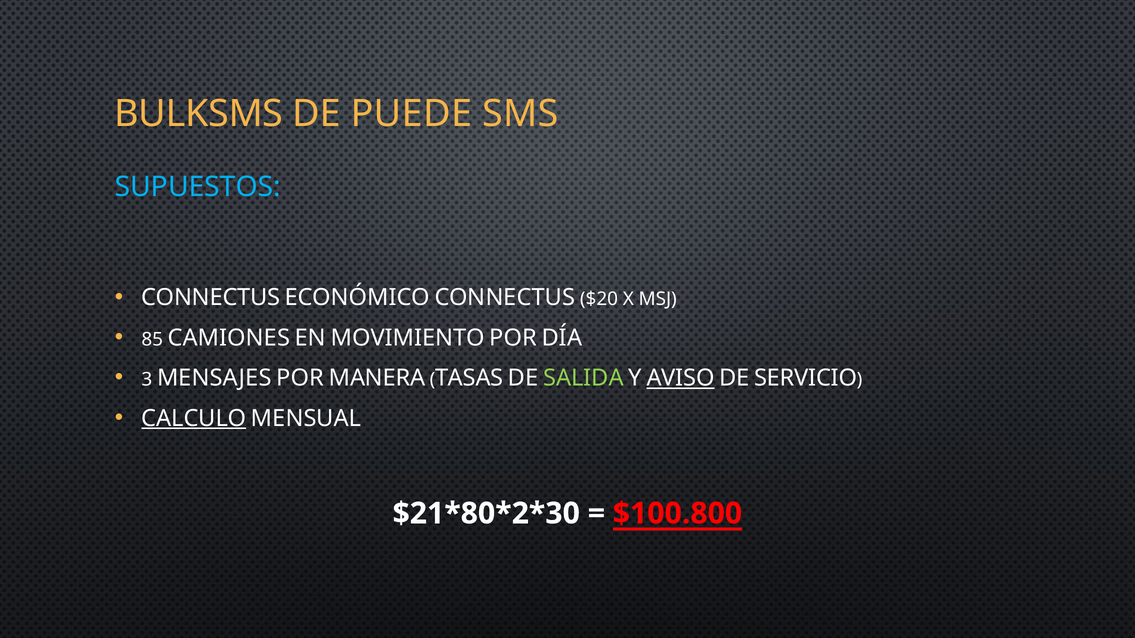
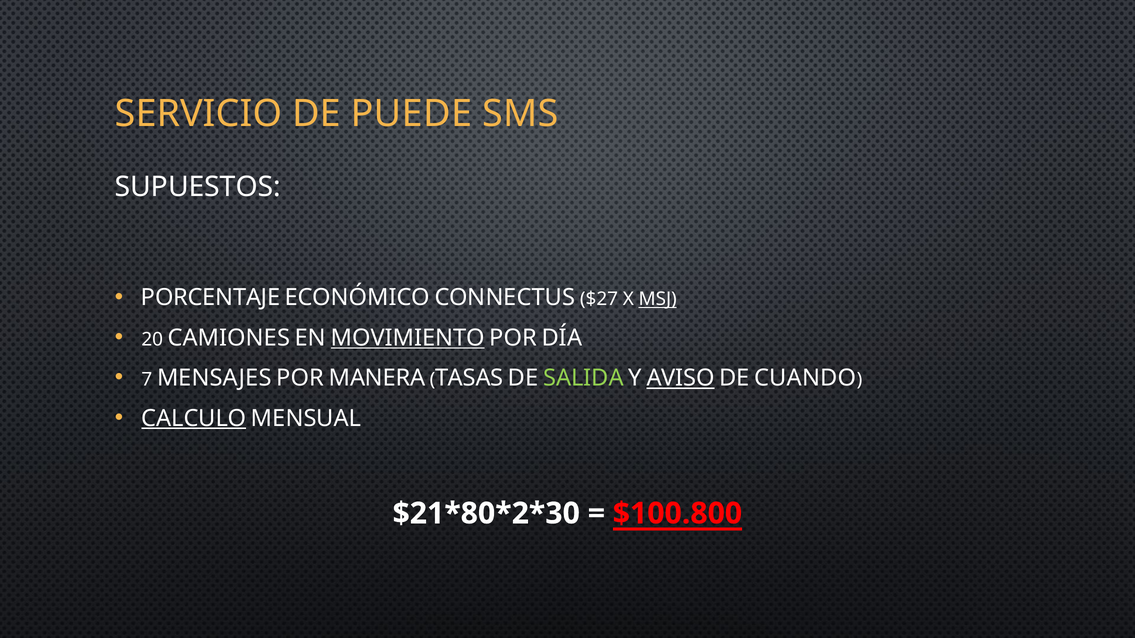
BULKSMS: BULKSMS -> SERVICIO (198, 114)
SUPUESTOS colour: light blue -> white (198, 187)
CONNECTUS: CONNECTUS -> PORCENTAJE (211, 298)
$20: $20 -> $27 (599, 299)
MSJ underline: none -> present (658, 299)
85: 85 -> 20 (152, 340)
MOVIMIENTO underline: none -> present (408, 338)
3: 3 -> 7 (147, 380)
SERVICIO: SERVICIO -> CUANDO (805, 378)
